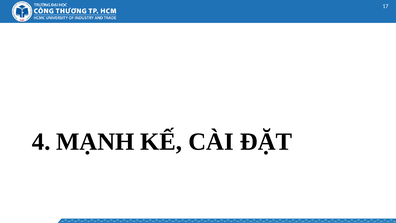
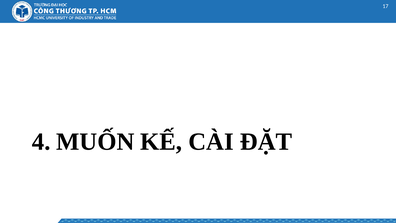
MẠNH: MẠNH -> MUỐN (95, 142)
